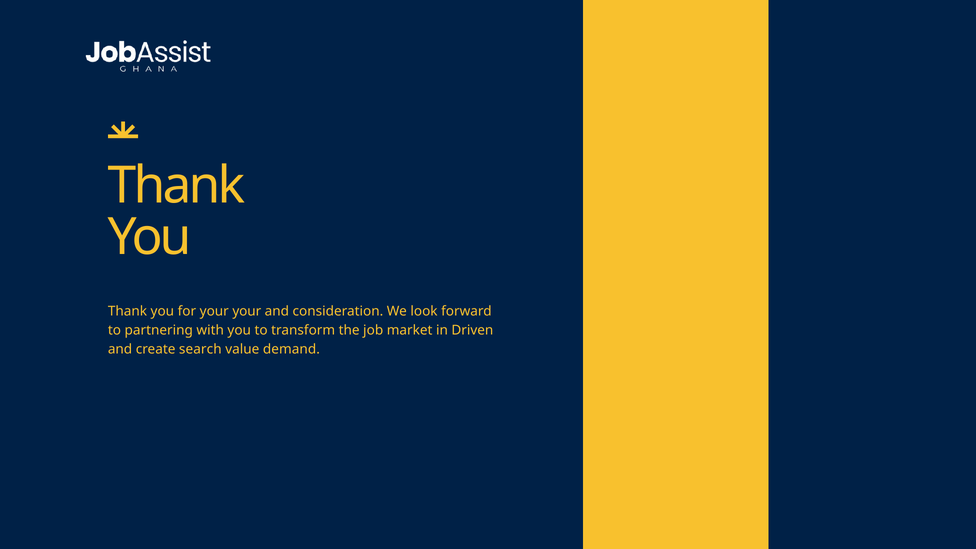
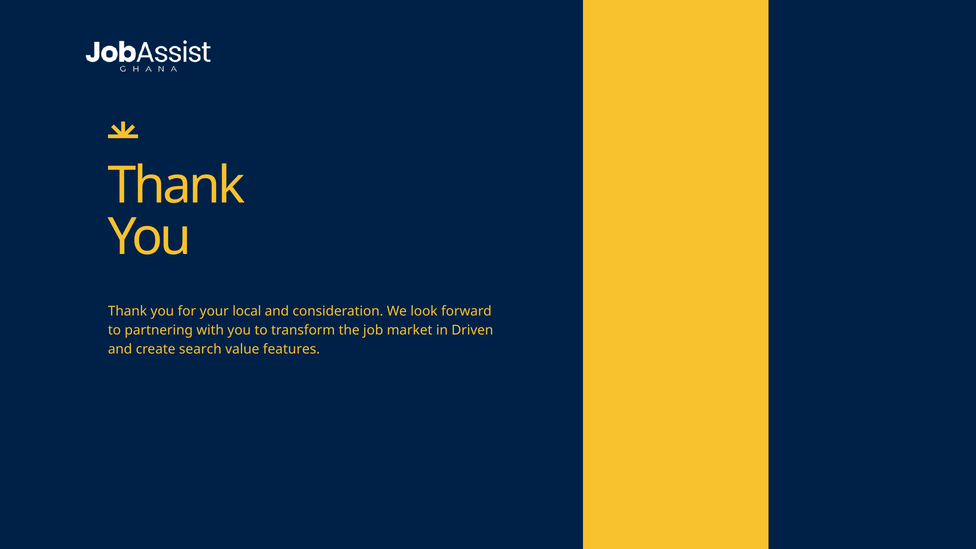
your your: your -> local (247, 311)
demand: demand -> features (291, 349)
